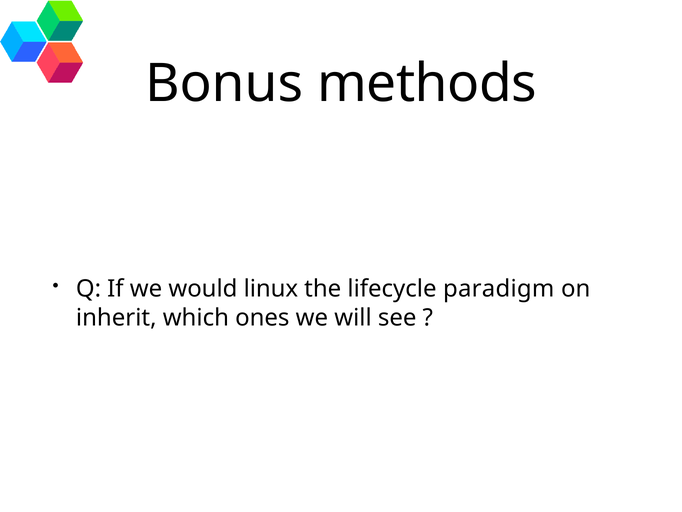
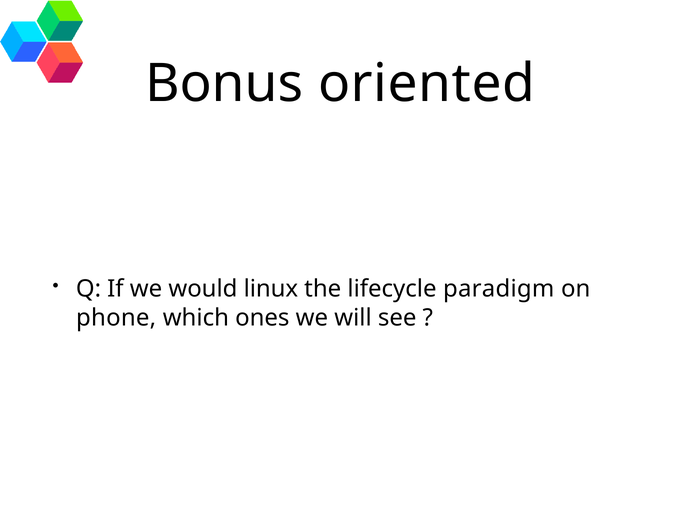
methods: methods -> oriented (427, 84)
inherit: inherit -> phone (116, 317)
